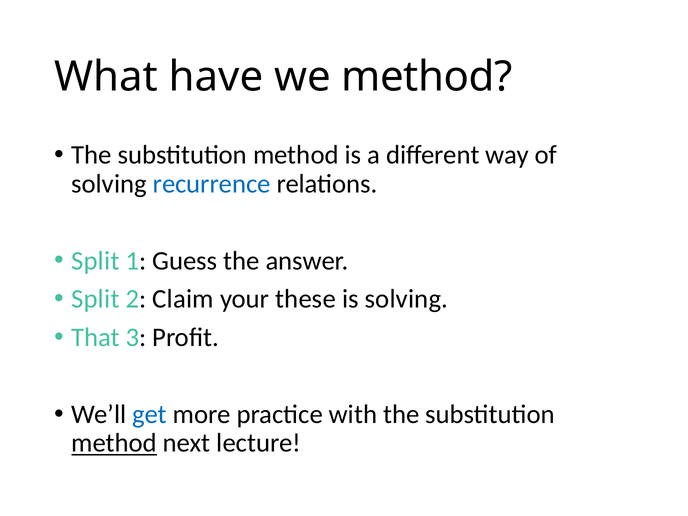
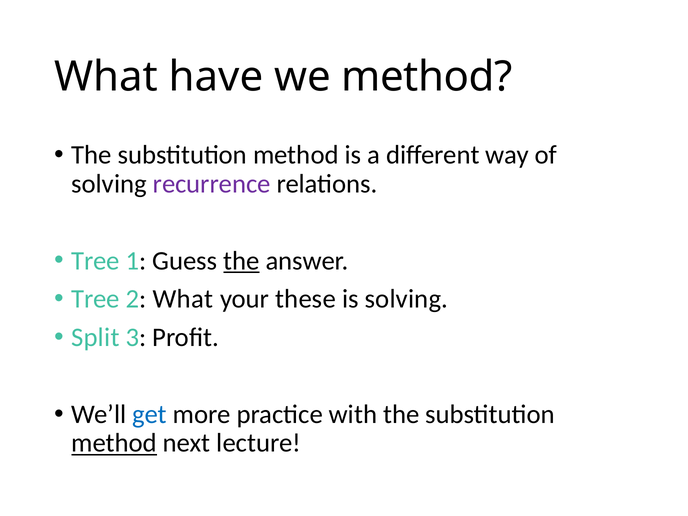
recurrence colour: blue -> purple (212, 184)
Split: Split -> Tree (96, 261)
the underline: none -> present (242, 261)
Split: Split -> Tree (96, 299)
2 Claim: Claim -> What (183, 299)
That: That -> Split (95, 337)
